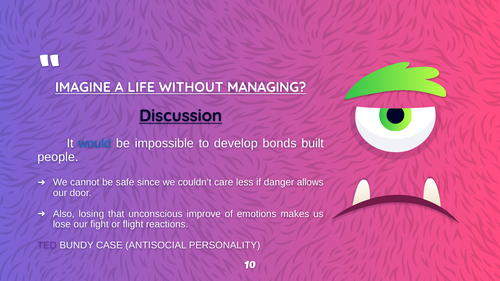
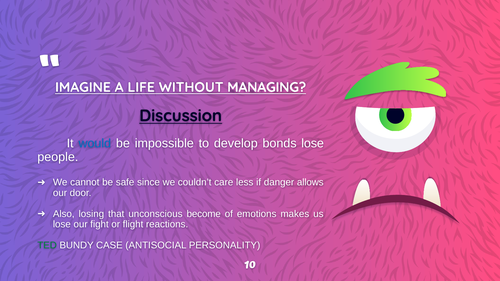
bonds built: built -> lose (313, 144)
improve: improve -> become (204, 214)
TED colour: purple -> green (47, 246)
